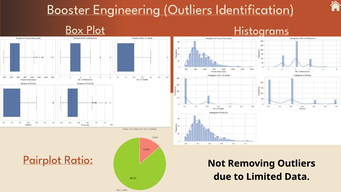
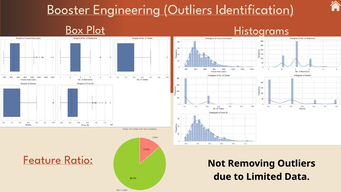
Pairplot: Pairplot -> Feature (42, 160)
